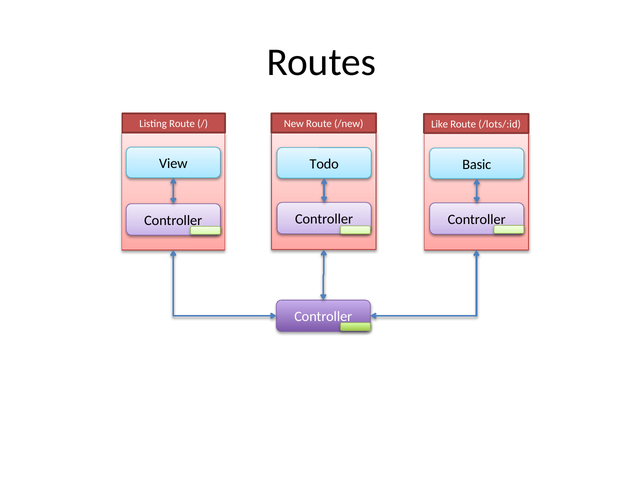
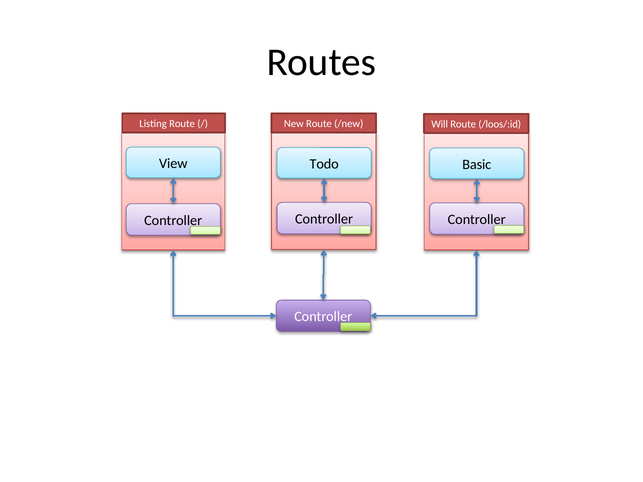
Like: Like -> Will (440, 124)
/lots/:id: /lots/:id -> /loos/:id (500, 124)
